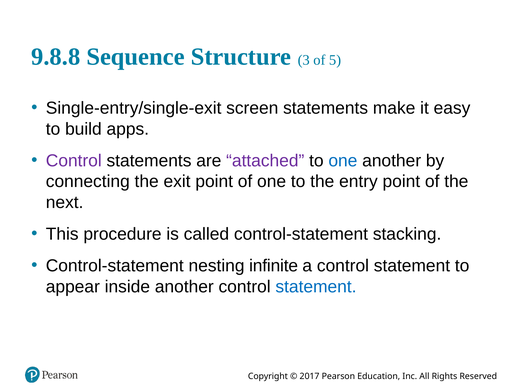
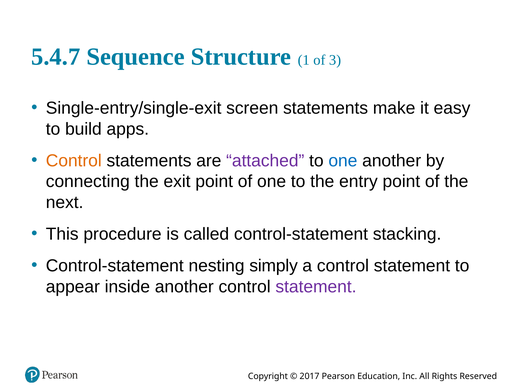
9.8.8: 9.8.8 -> 5.4.7 (56, 57)
3: 3 -> 1 (304, 60)
5: 5 -> 3 (335, 60)
Control colour: purple -> orange (74, 161)
infinite: infinite -> simply (274, 266)
statement colour: blue -> purple (316, 286)
